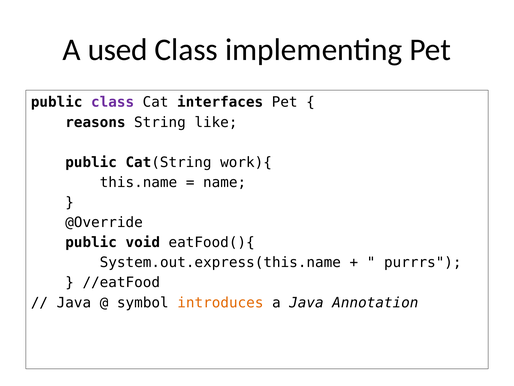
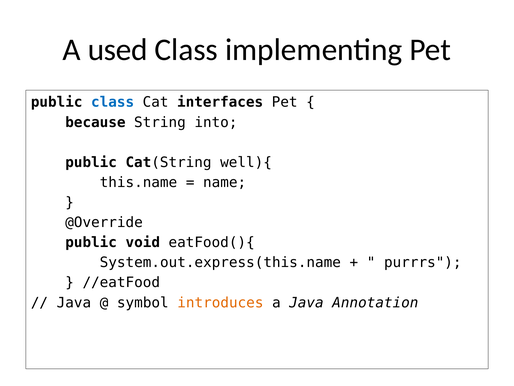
class colour: purple -> blue (113, 102)
reasons: reasons -> because (95, 122)
like: like -> into (216, 122)
work){: work){ -> well){ (246, 162)
